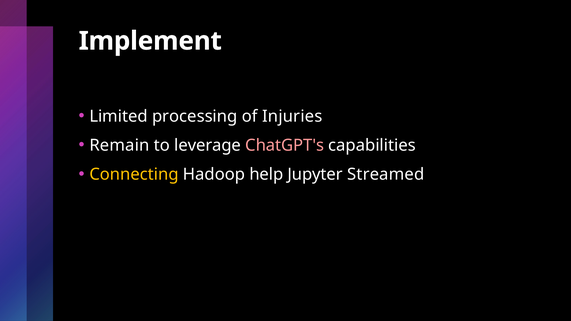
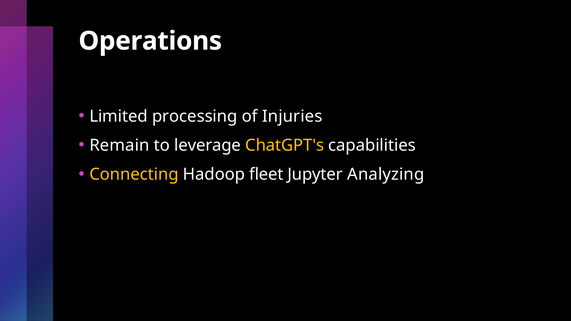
Implement: Implement -> Operations (150, 41)
ChatGPT's colour: pink -> yellow (285, 145)
help: help -> fleet (266, 175)
Streamed: Streamed -> Analyzing (386, 175)
